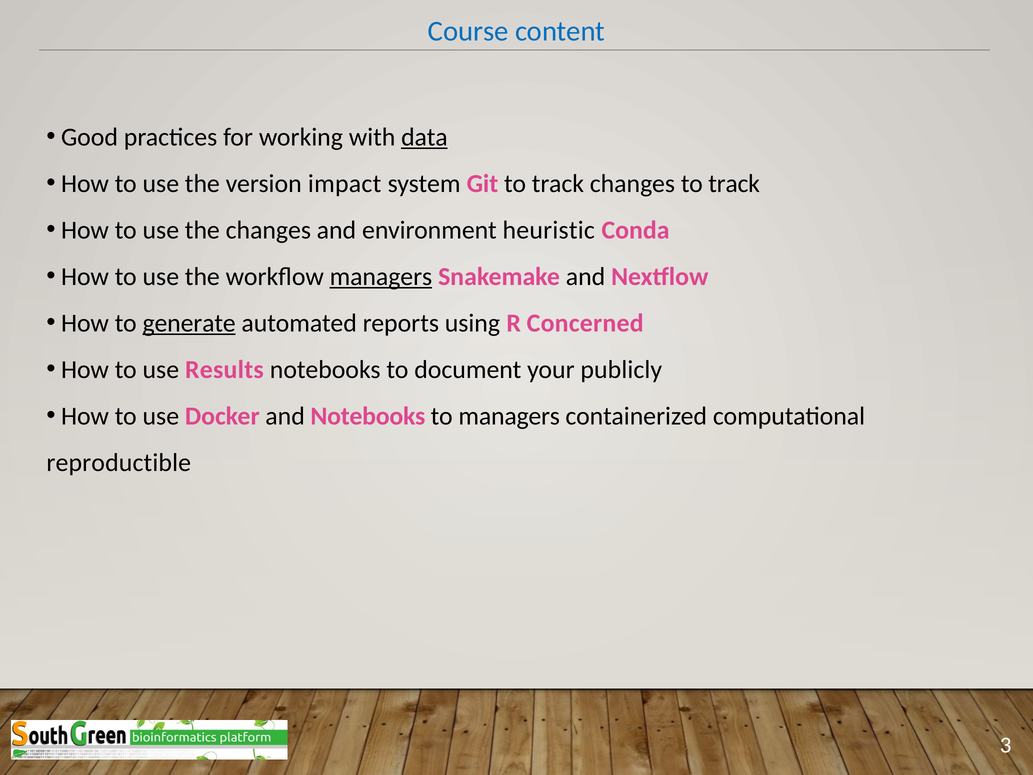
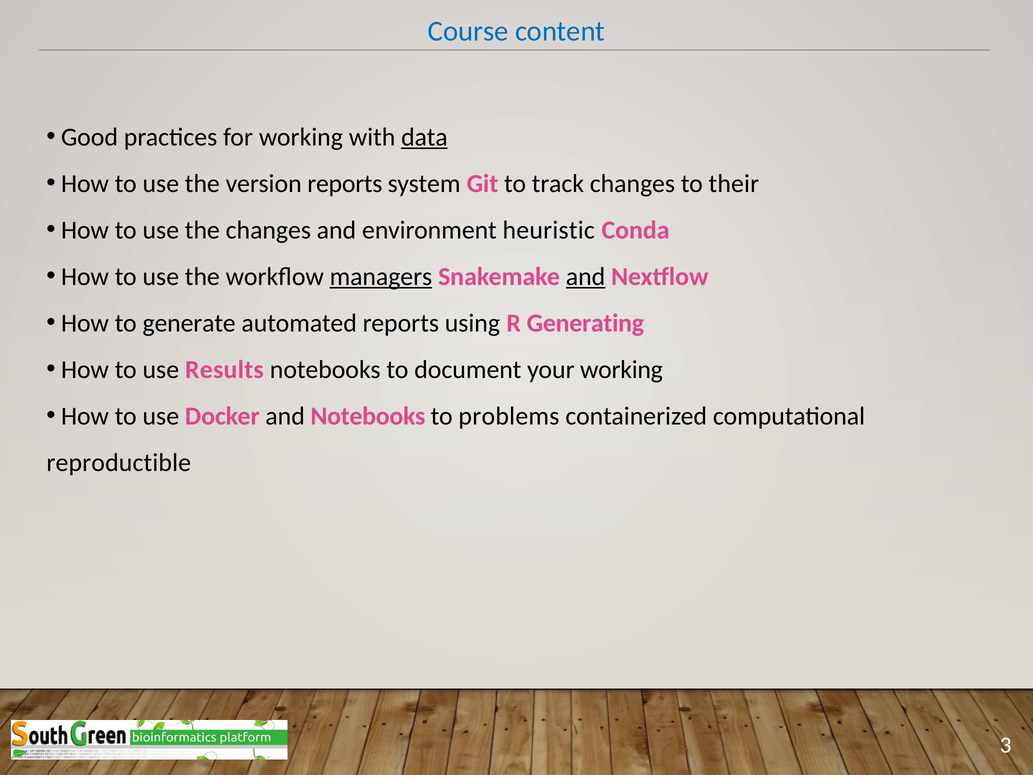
version impact: impact -> reports (345, 184)
changes to track: track -> their (734, 184)
and underline: none -> present (586, 277)
generate underline: present -> none (189, 323)
Concerned: Concerned -> Generating (585, 323)
your publicly: publicly -> working (621, 370)
to managers: managers -> problems (509, 416)
